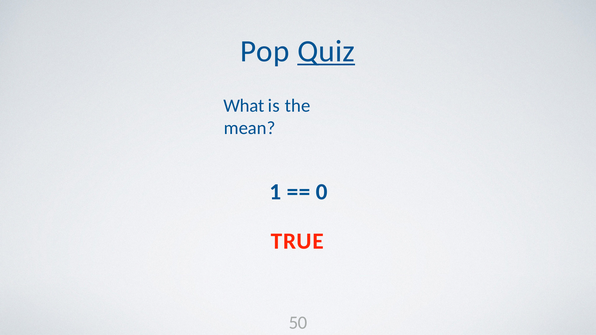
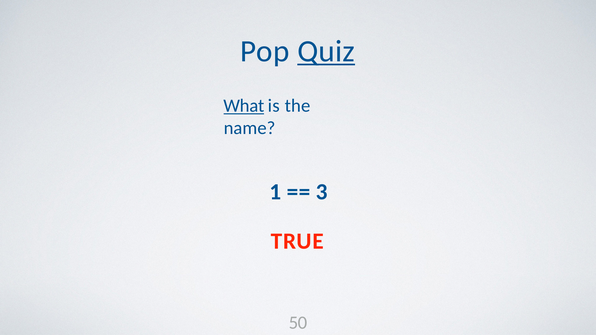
What underline: none -> present (244, 106)
mean: mean -> name (250, 128)
0: 0 -> 3 (322, 192)
